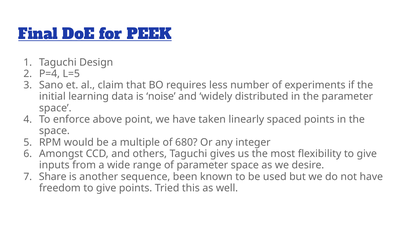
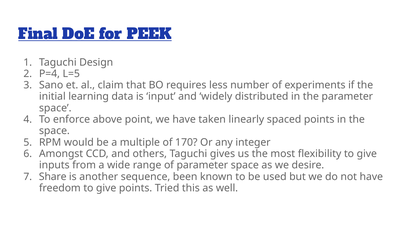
noise: noise -> input (161, 97)
680: 680 -> 170 (186, 143)
